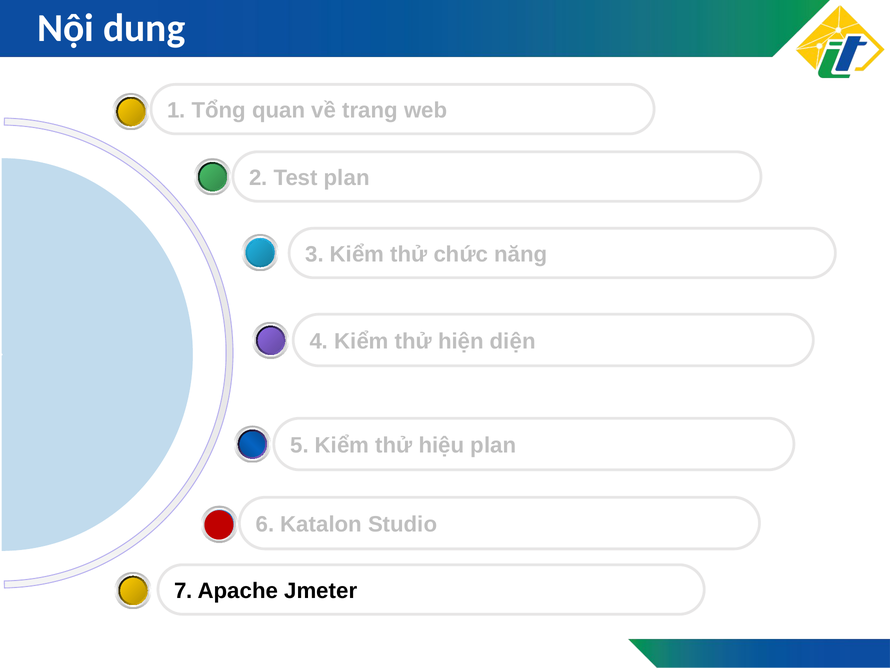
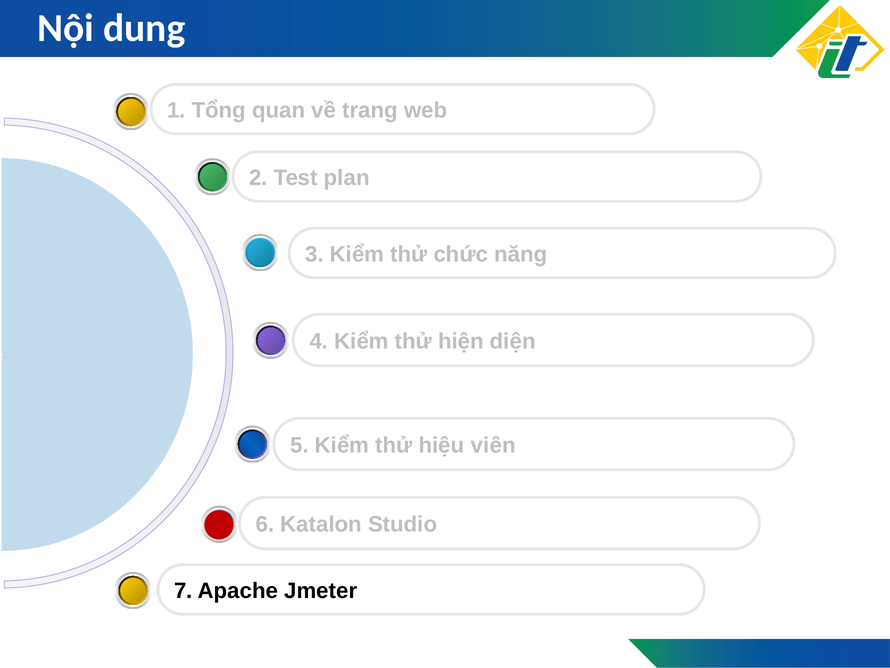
hiệu plan: plan -> viên (493, 445)
